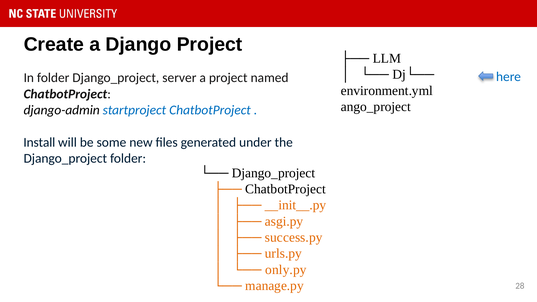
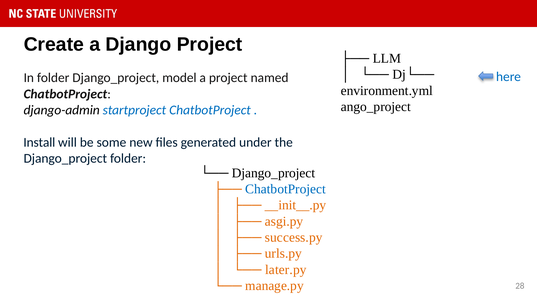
server: server -> model (179, 78)
ChatbotProject colour: black -> blue (286, 189)
only.py: only.py -> later.py (286, 270)
